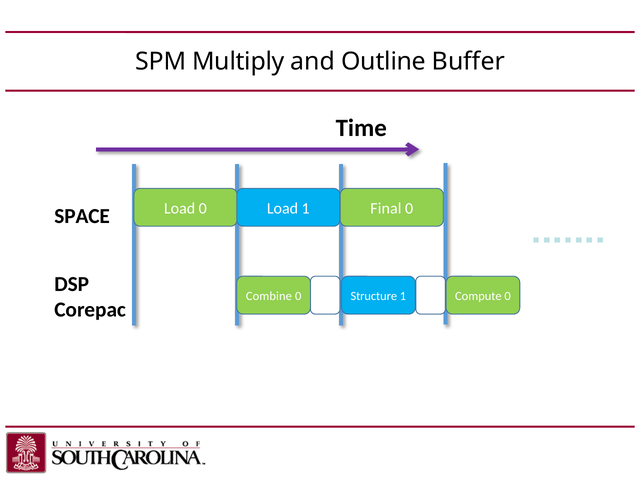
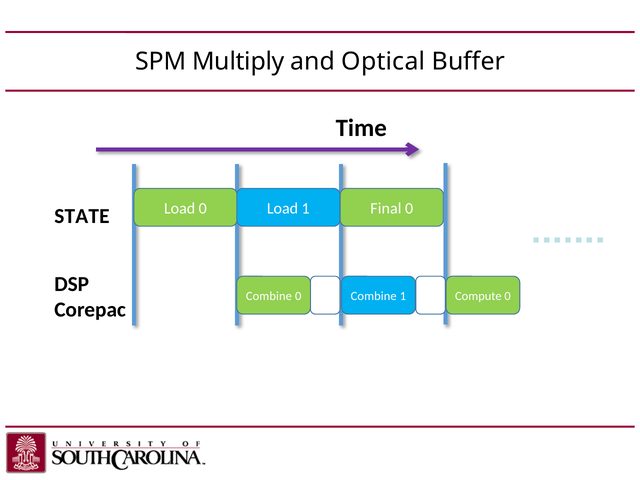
Outline: Outline -> Optical (383, 61)
SPACE: SPACE -> STATE (82, 216)
Structure: Structure -> Combine (374, 296)
